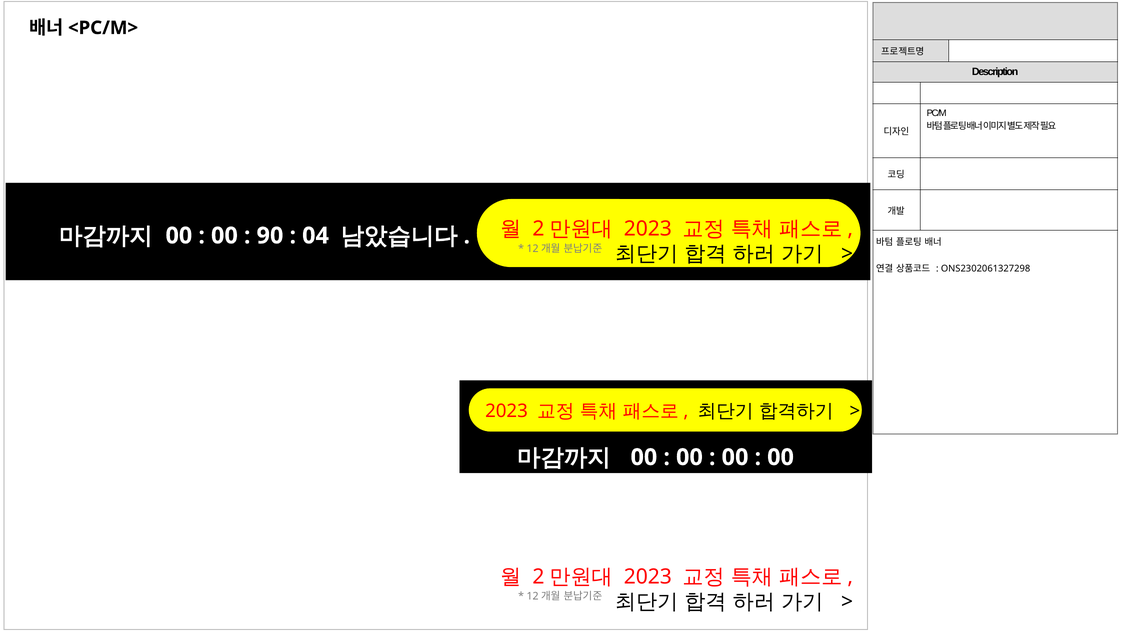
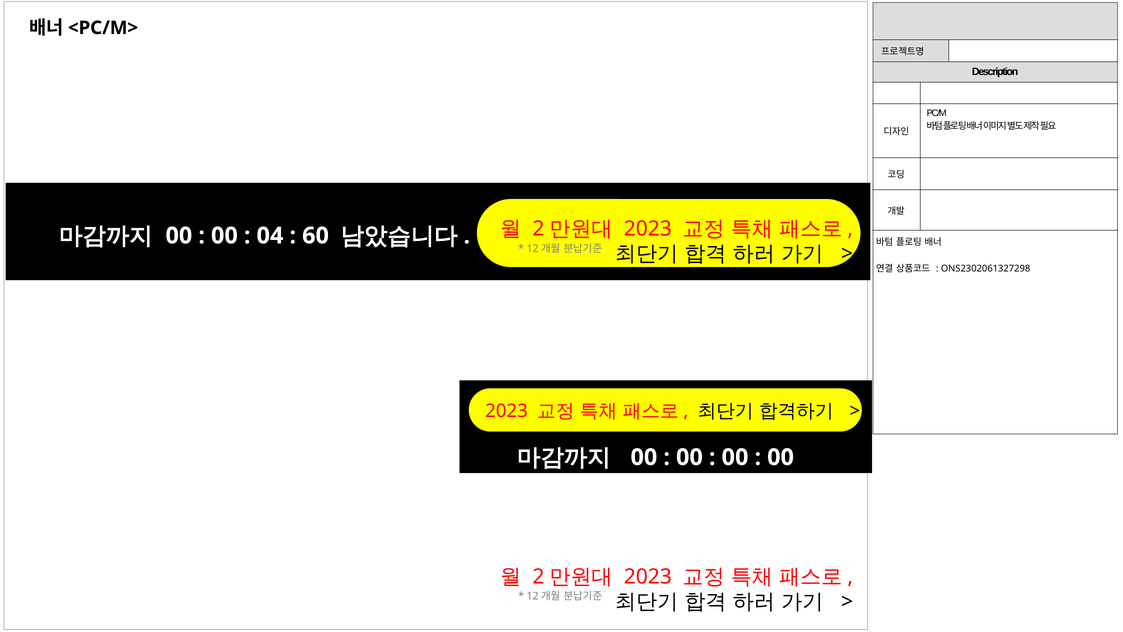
90: 90 -> 04 (270, 236)
04: 04 -> 60 (316, 236)
